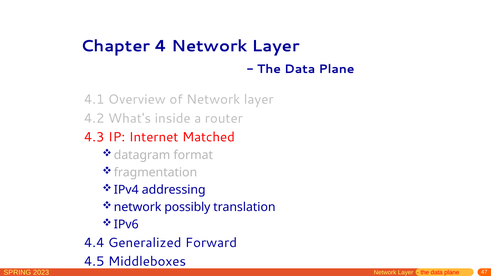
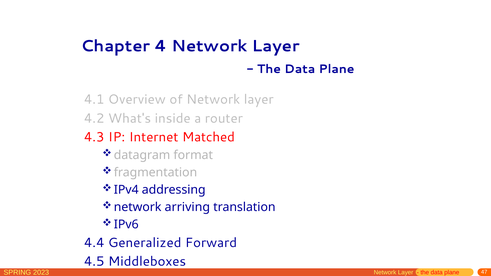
possibly: possibly -> arriving (187, 207)
